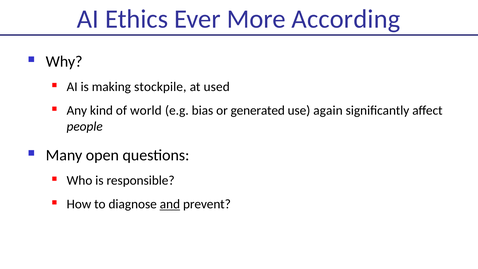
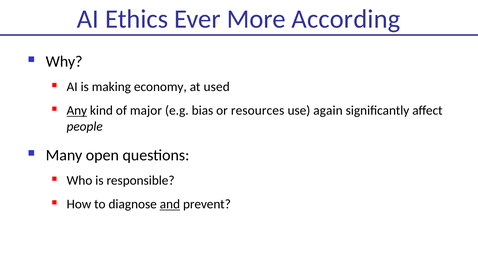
stockpile: stockpile -> economy (160, 87)
Any underline: none -> present (77, 111)
world: world -> major (146, 111)
generated: generated -> resources (258, 111)
